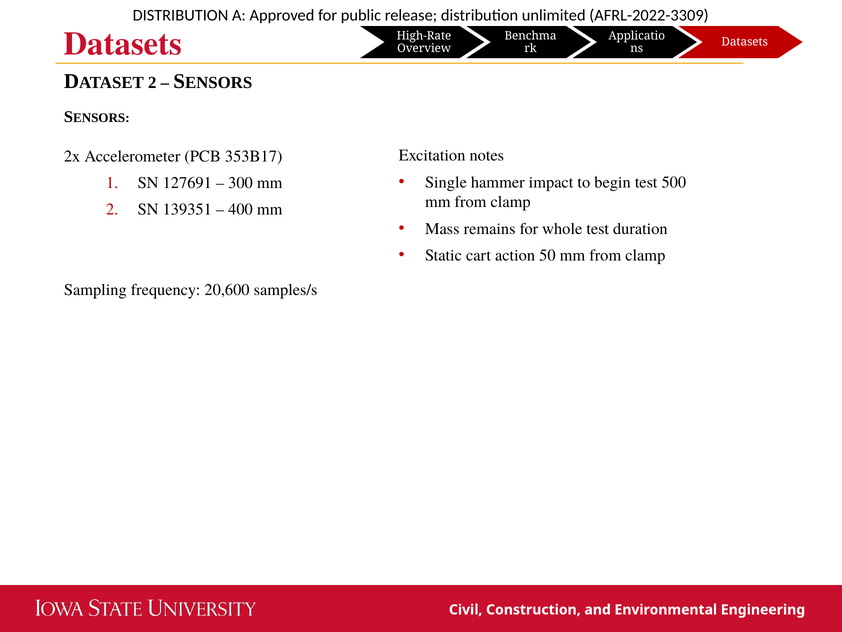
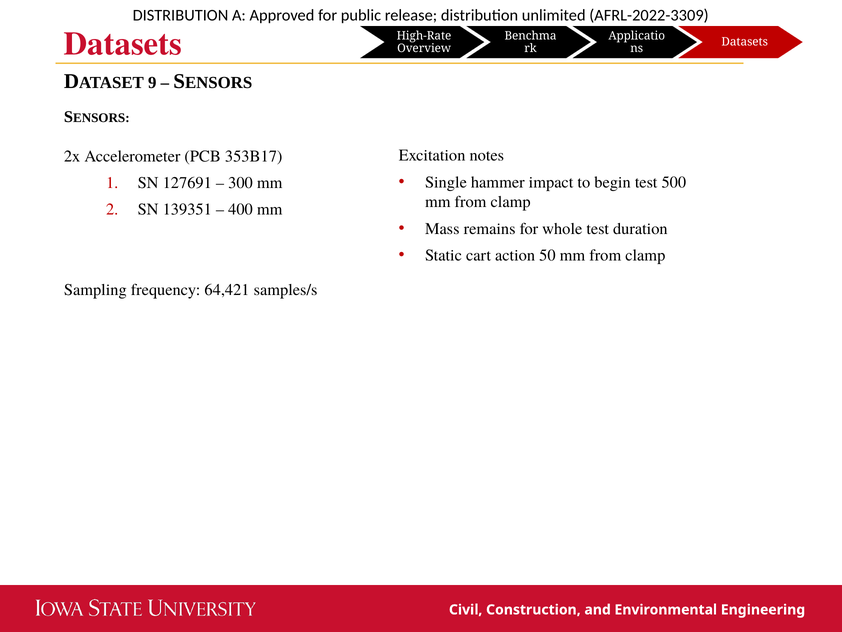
2: 2 -> 9 (152, 83)
20,600: 20,600 -> 64,421 (227, 289)
